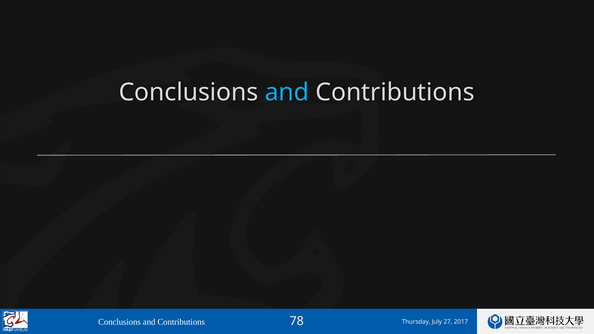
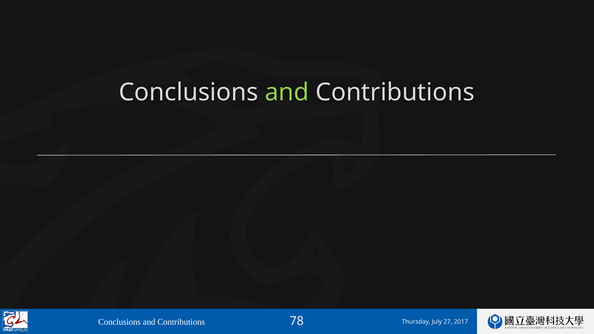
and colour: light blue -> light green (287, 92)
